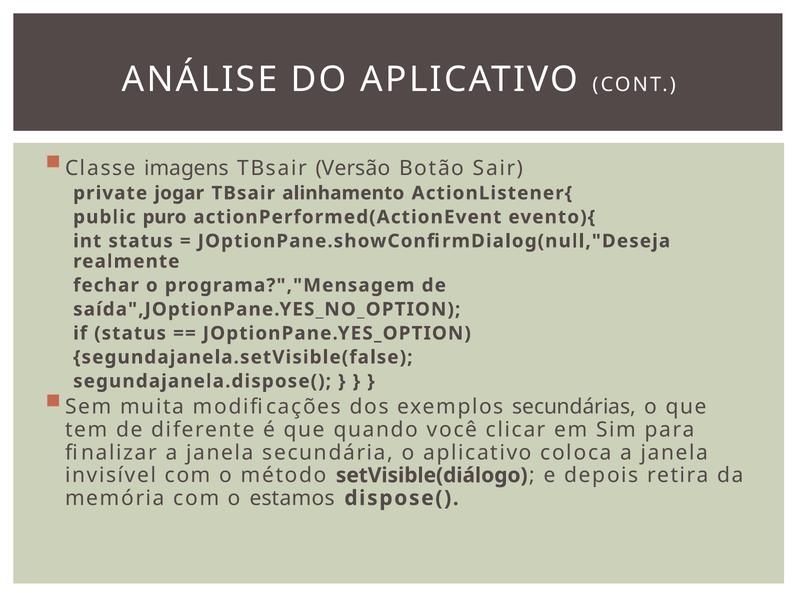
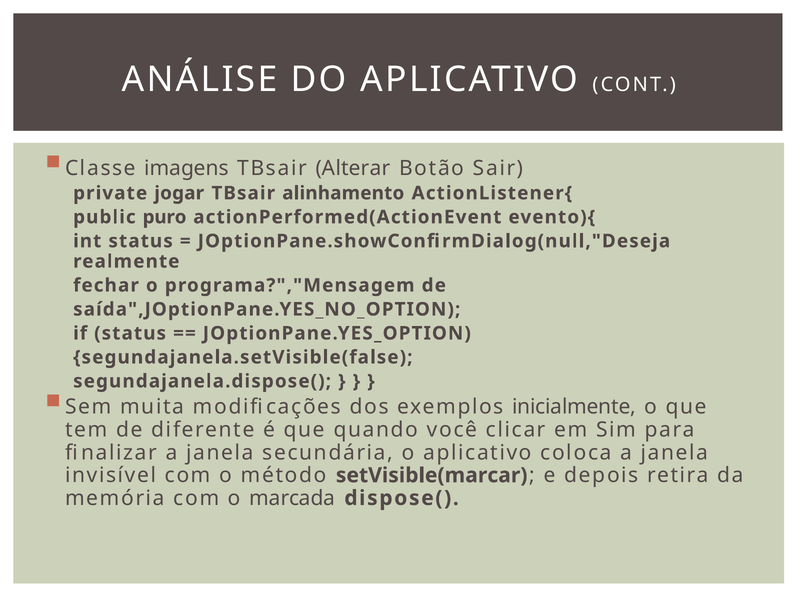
Versão: Versão -> Alterar (353, 168)
secundárias: secundárias -> inicialmente (574, 407)
setVisible(diálogo: setVisible(diálogo -> setVisible(marcar (432, 475)
estamos: estamos -> marcada (292, 498)
